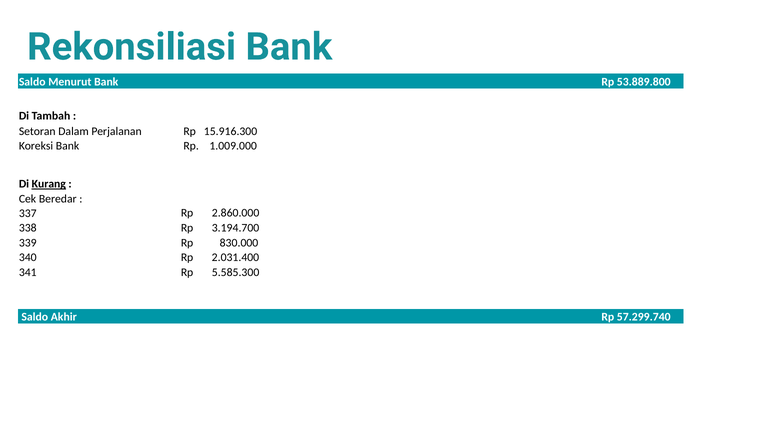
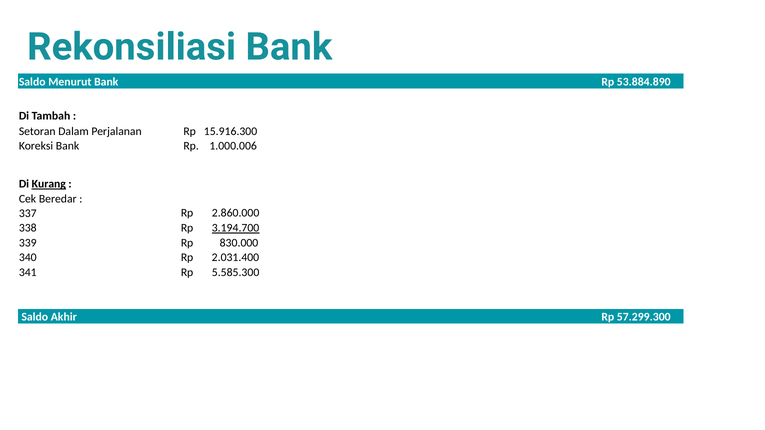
53.889.800: 53.889.800 -> 53.884.890 (644, 82)
1.009.000: 1.009.000 -> 1.000.006 (233, 146)
3.194.700 underline: none -> present (236, 228)
57.299.740: 57.299.740 -> 57.299.300 (644, 317)
